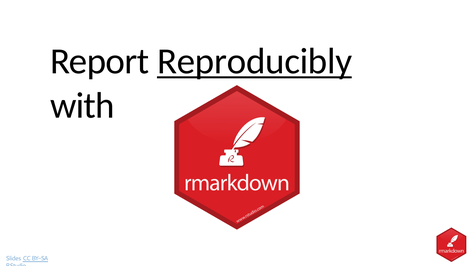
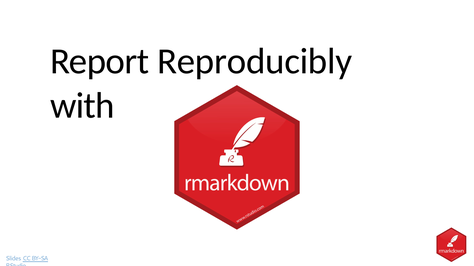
Reproducibly underline: present -> none (255, 62)
